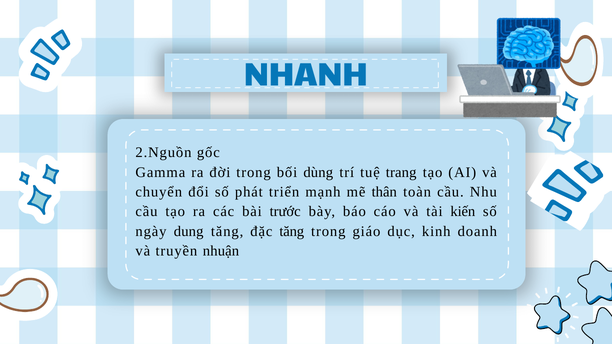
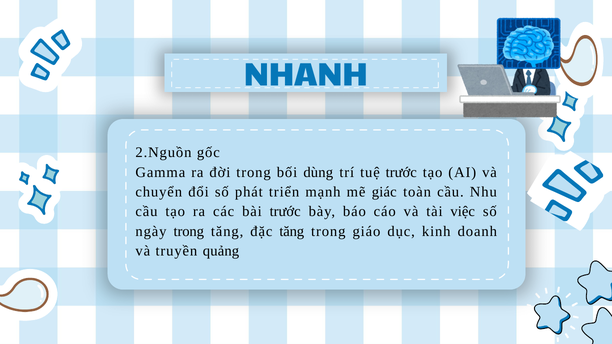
tuệ trang: trang -> trước (401, 172)
thân: thân -> giác (384, 192)
kiến: kiến -> việc (463, 212)
ngày dung: dung -> trong (189, 232)
nhuận: nhuận -> quảng (221, 251)
